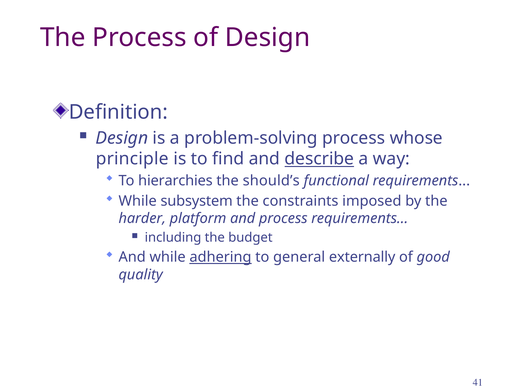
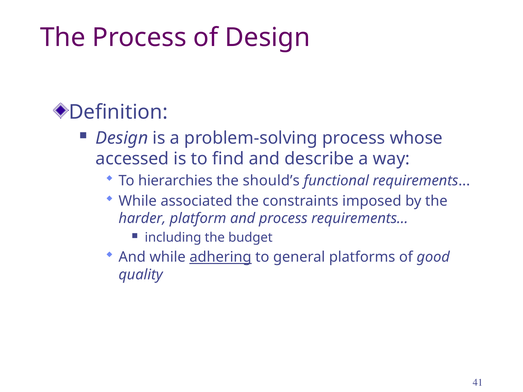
principle: principle -> accessed (132, 159)
describe underline: present -> none (319, 159)
subsystem: subsystem -> associated (197, 201)
externally: externally -> platforms (362, 257)
